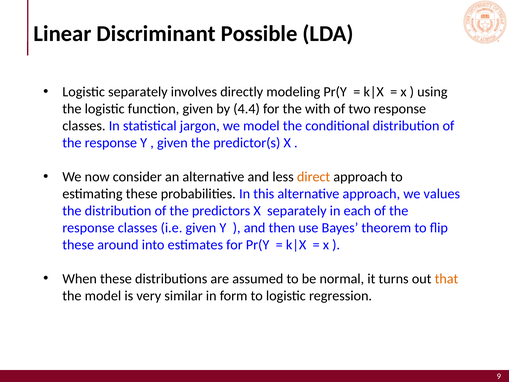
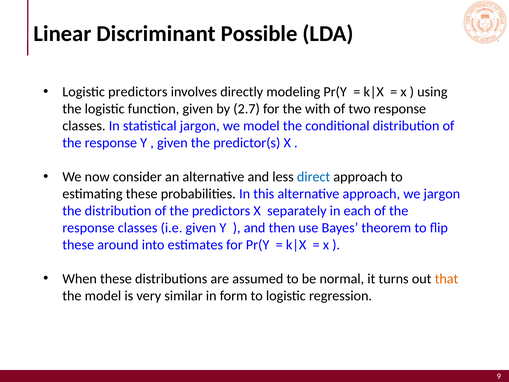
Logistic separately: separately -> predictors (138, 92)
4.4: 4.4 -> 2.7 (247, 109)
direct colour: orange -> blue (314, 177)
we values: values -> jargon (442, 194)
